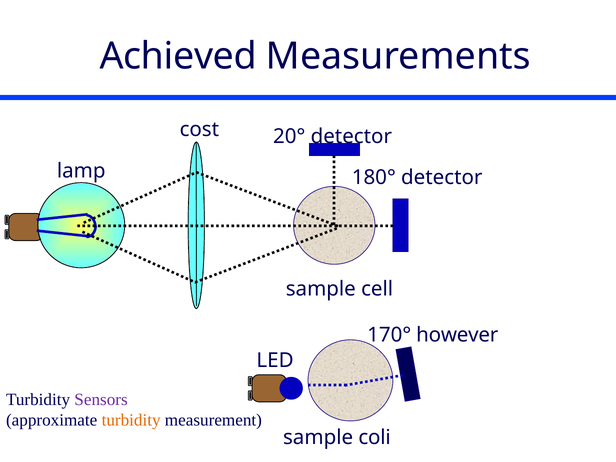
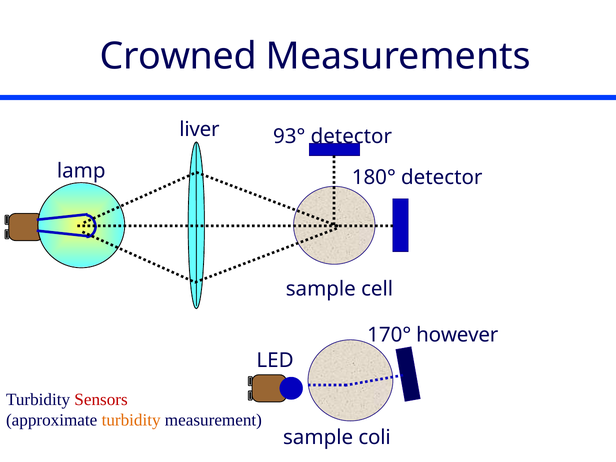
Achieved: Achieved -> Crowned (178, 57)
cost: cost -> liver (199, 130)
20°: 20° -> 93° (289, 136)
Sensors colour: purple -> red (101, 399)
